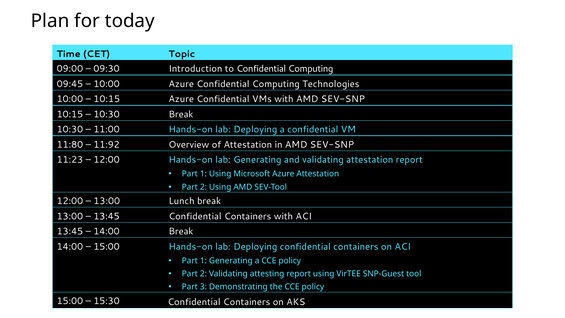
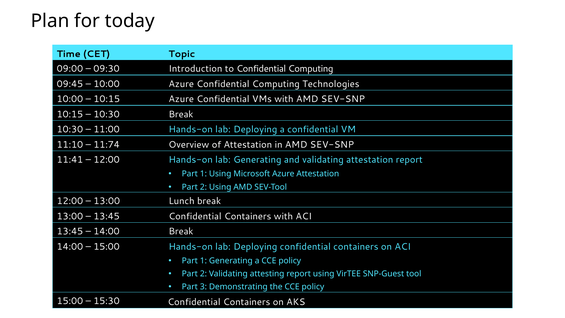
11:80: 11:80 -> 11:10 (70, 145)
11:92: 11:92 -> 11:74 (107, 145)
11:23: 11:23 -> 11:41 (70, 160)
